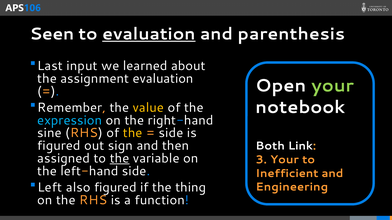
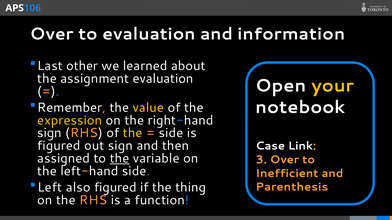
Seen: Seen -> Over (52, 34)
evaluation underline: present -> none (149, 34)
parenthesis: parenthesis -> information (291, 34)
input: input -> other (82, 66)
your colour: light green -> yellow (333, 86)
expression colour: light blue -> yellow (70, 121)
sine: sine -> sign (49, 133)
Both: Both -> Case (270, 146)
3 Your: Your -> Over (284, 160)
Engineering: Engineering -> Parenthesis (292, 187)
